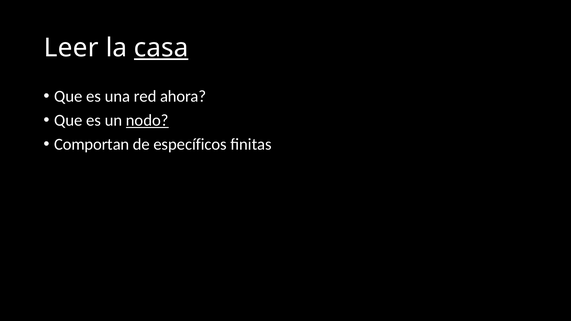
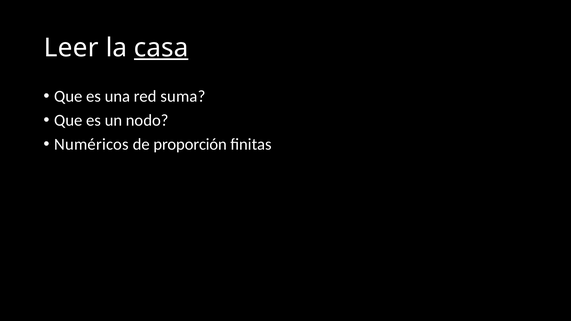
ahora: ahora -> suma (183, 97)
nodo underline: present -> none (147, 120)
Comportan: Comportan -> Numéricos (91, 144)
específicos: específicos -> proporción (190, 144)
